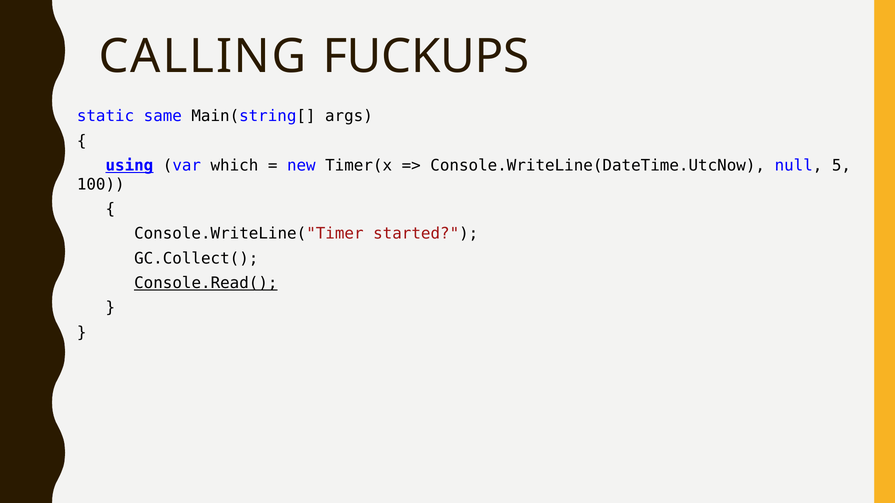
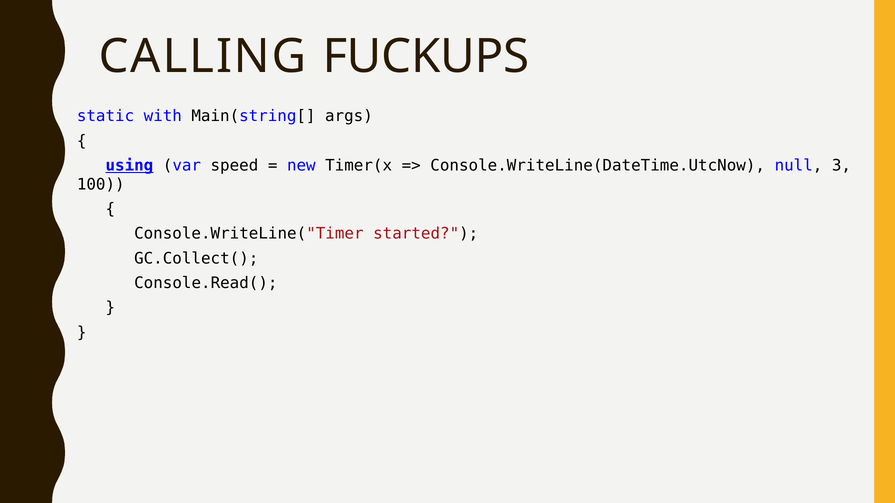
same: same -> with (163, 116)
which: which -> speed (234, 166)
5: 5 -> 3 (841, 166)
Console.Read( underline: present -> none (206, 283)
